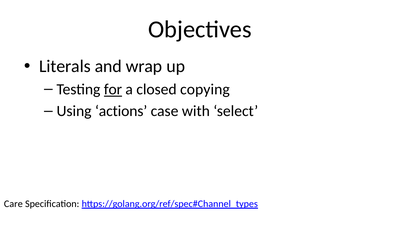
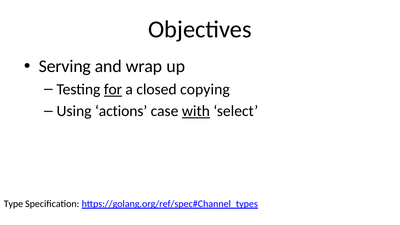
Literals: Literals -> Serving (65, 66)
with underline: none -> present (196, 111)
Care: Care -> Type (13, 204)
